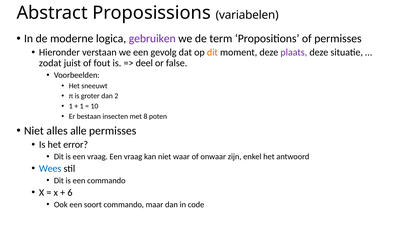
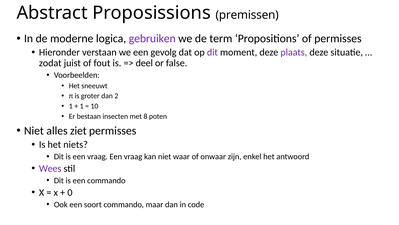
variabelen: variabelen -> premissen (247, 15)
dit colour: orange -> purple (212, 52)
alle: alle -> ziet (78, 131)
error: error -> niets (76, 144)
Wees colour: blue -> purple (50, 168)
6: 6 -> 0 (70, 192)
